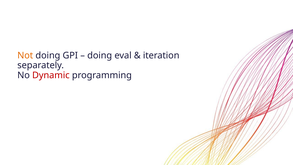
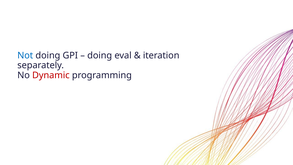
Not colour: orange -> blue (25, 55)
